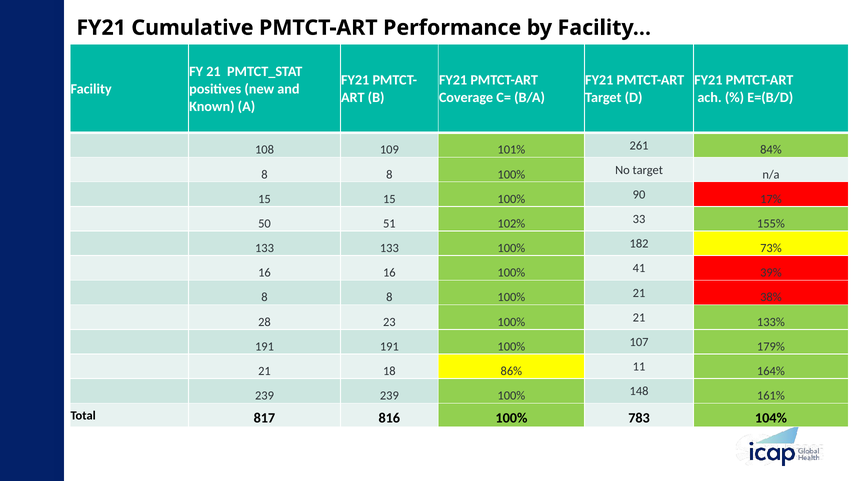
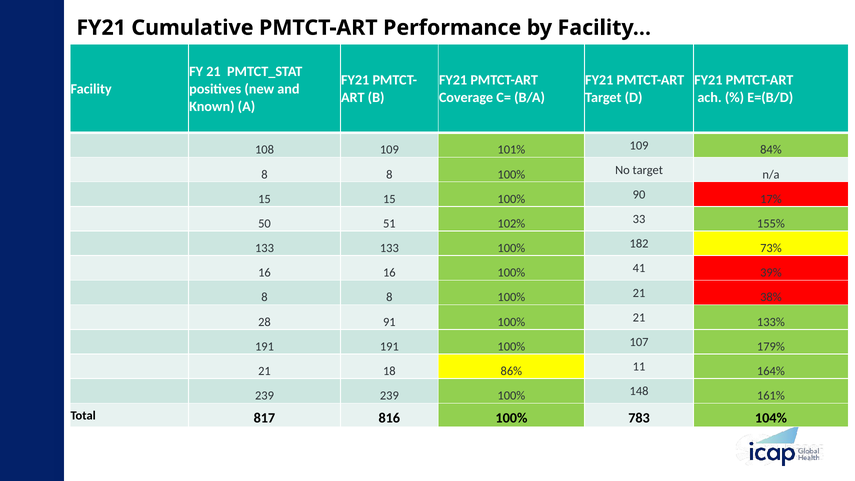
101% 261: 261 -> 109 (639, 145)
23: 23 -> 91 (389, 322)
